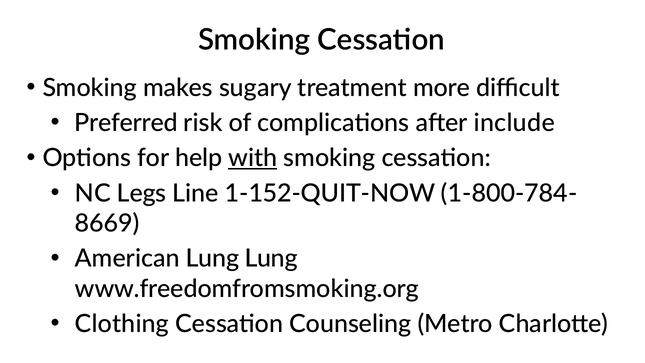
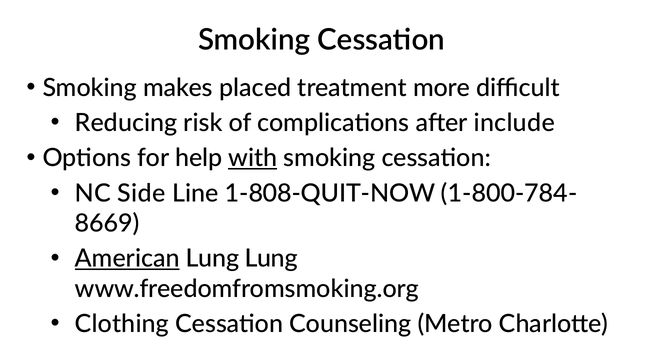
sugary: sugary -> placed (255, 88)
Preferred: Preferred -> Reducing (126, 123)
Legs: Legs -> Side (141, 193)
1-152-QUIT-NOW: 1-152-QUIT-NOW -> 1-808-QUIT-NOW (330, 193)
American underline: none -> present (127, 258)
